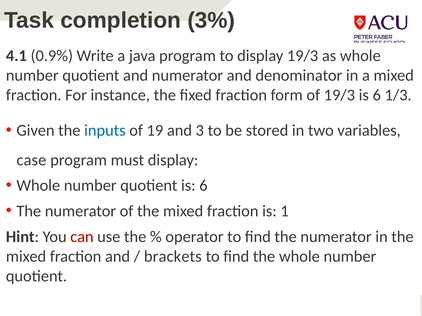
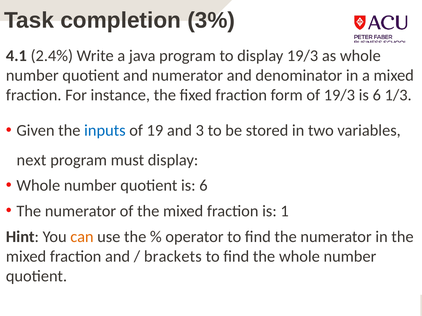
0.9%: 0.9% -> 2.4% (52, 56)
case: case -> next (31, 160)
can colour: red -> orange (82, 237)
